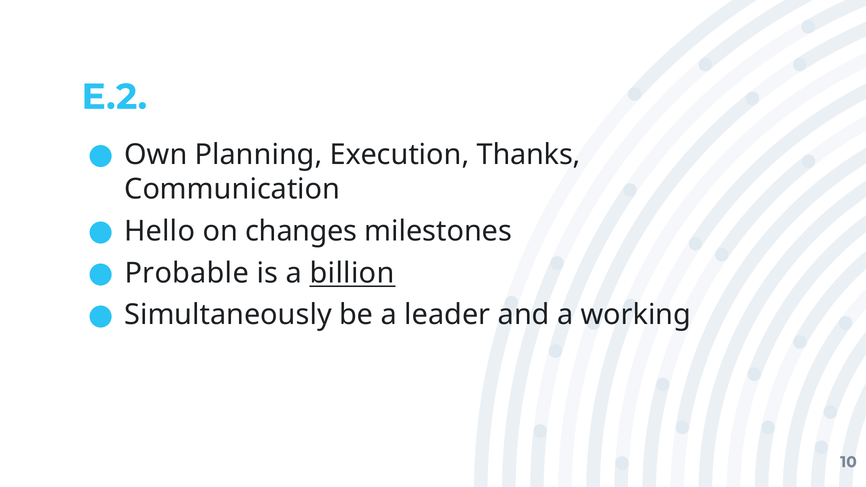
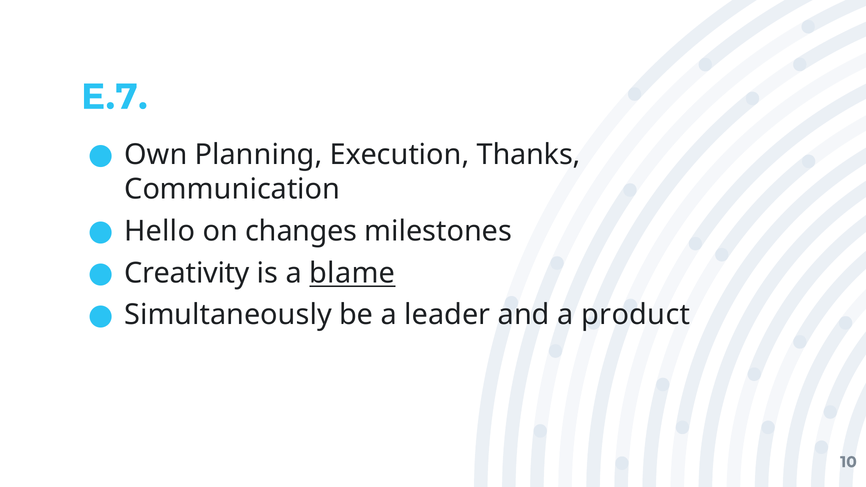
E.2: E.2 -> E.7 (114, 97)
Probable: Probable -> Creativity (187, 273)
billion: billion -> blame (352, 273)
working: working -> product (636, 315)
